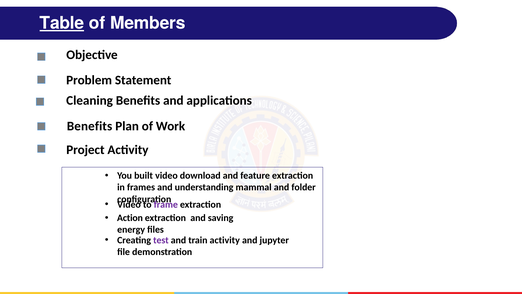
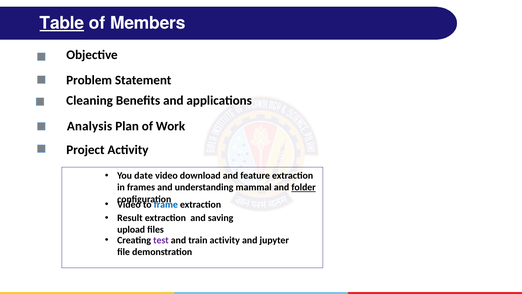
Benefits: Benefits -> Analysis (90, 126)
built: built -> date (144, 175)
folder underline: none -> present (304, 187)
frame colour: purple -> blue (166, 204)
Action: Action -> Result (130, 218)
energy: energy -> upload (131, 229)
